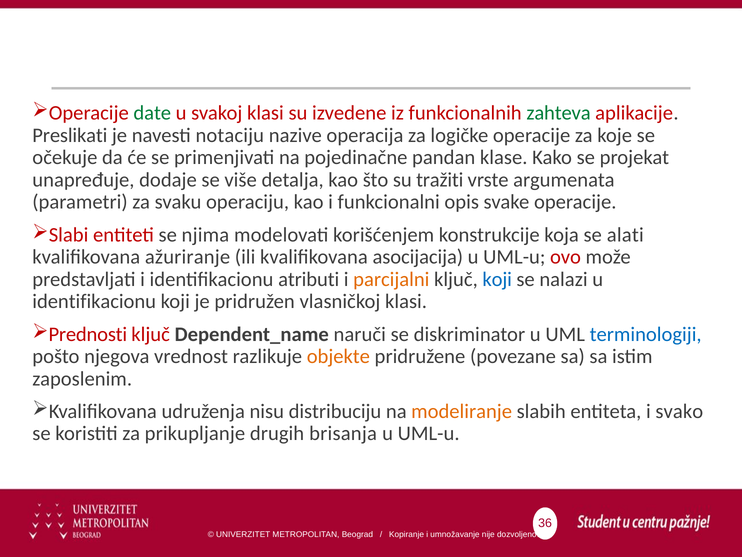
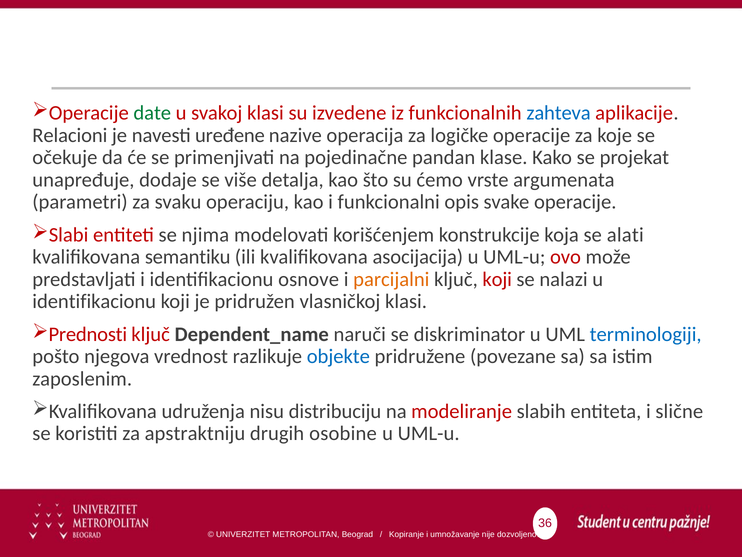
zahteva colour: green -> blue (559, 113)
Preslikati: Preslikati -> Relacioni (70, 135)
notaciju: notaciju -> uređene (230, 135)
tražiti: tražiti -> ćemo (440, 180)
ažuriranje: ažuriranje -> semantiku (188, 257)
atributi: atributi -> osnove (309, 279)
koji colour: blue -> red (497, 279)
objekte colour: orange -> blue (338, 356)
modeliranje colour: orange -> red (462, 411)
svako: svako -> slične (679, 411)
prikupljanje: prikupljanje -> apstraktniju (195, 433)
brisanja: brisanja -> osobine (343, 433)
